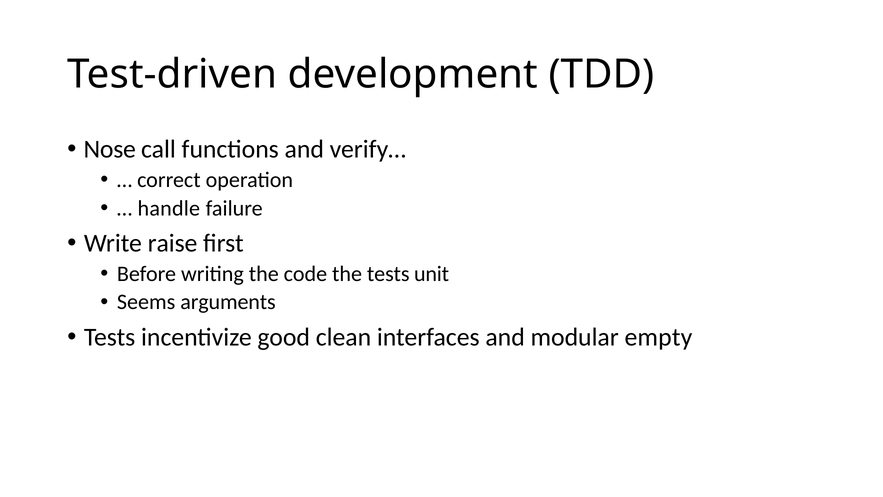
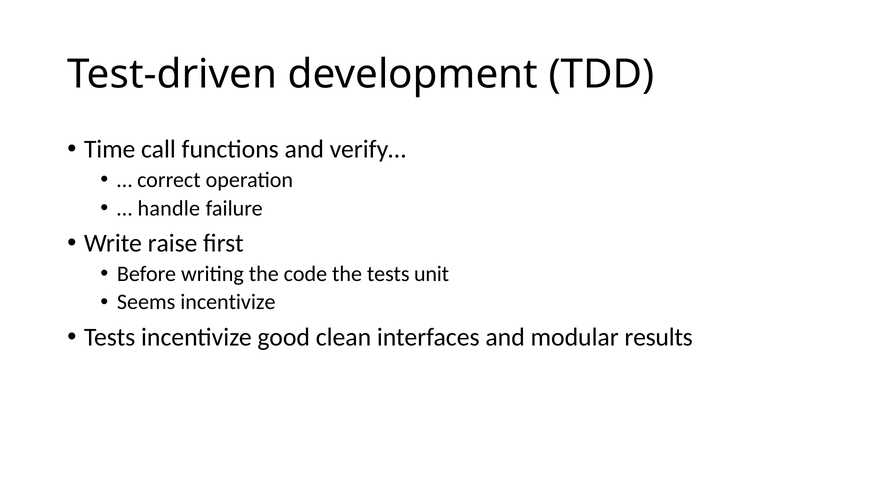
Nose: Nose -> Time (110, 149)
Seems arguments: arguments -> incentivize (228, 302)
empty: empty -> results (659, 337)
